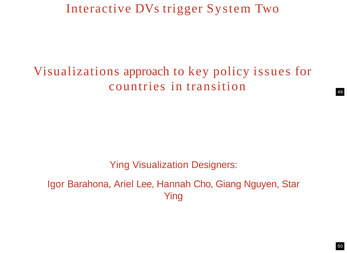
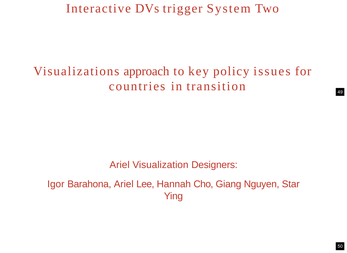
Ying: Ying -> Ariel (120, 165)
